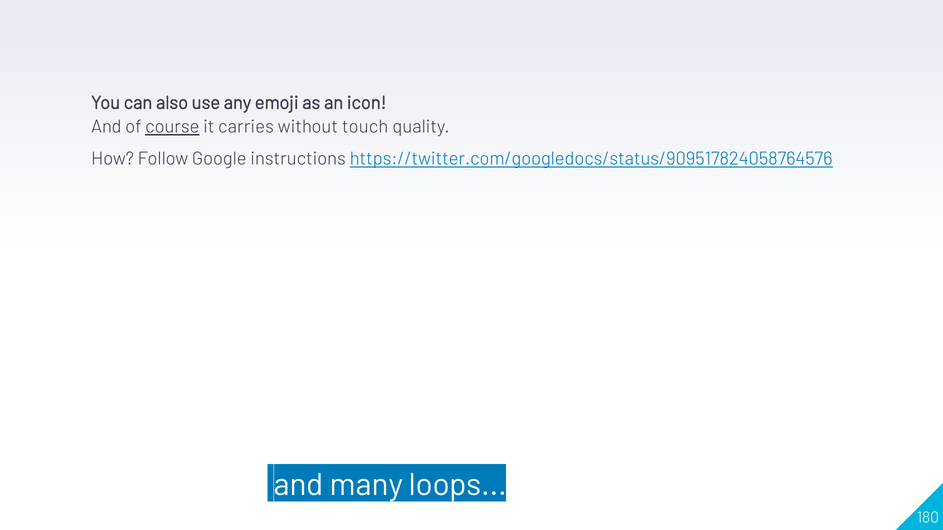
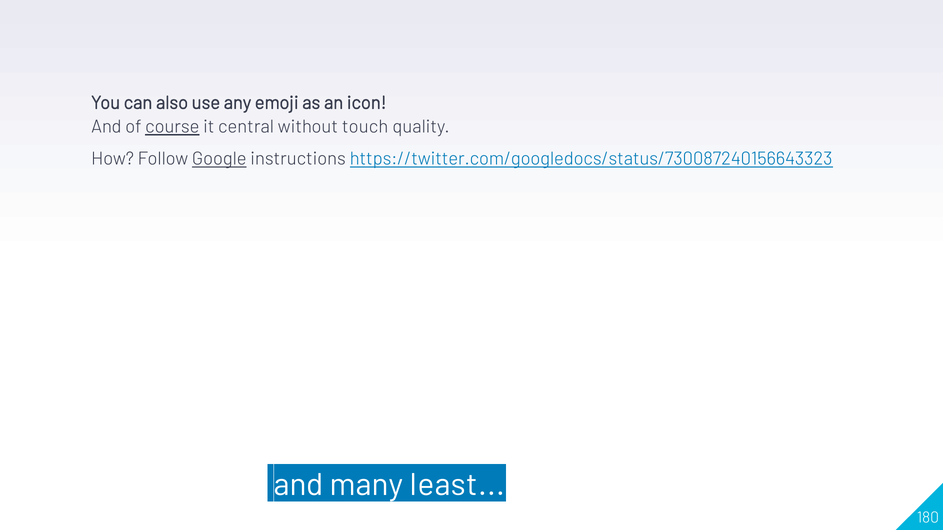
carries: carries -> central (246, 127)
Google underline: none -> present (219, 159)
https://twitter.com/googledocs/status/909517824058764576: https://twitter.com/googledocs/status/909517824058764576 -> https://twitter.com/googledocs/status/730087240156643323 (591, 159)
loops: loops -> least (458, 485)
